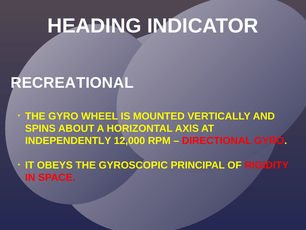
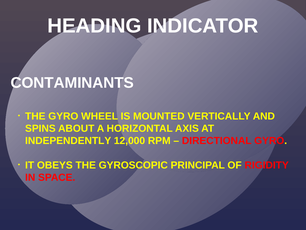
RECREATIONAL: RECREATIONAL -> CONTAMINANTS (72, 83)
